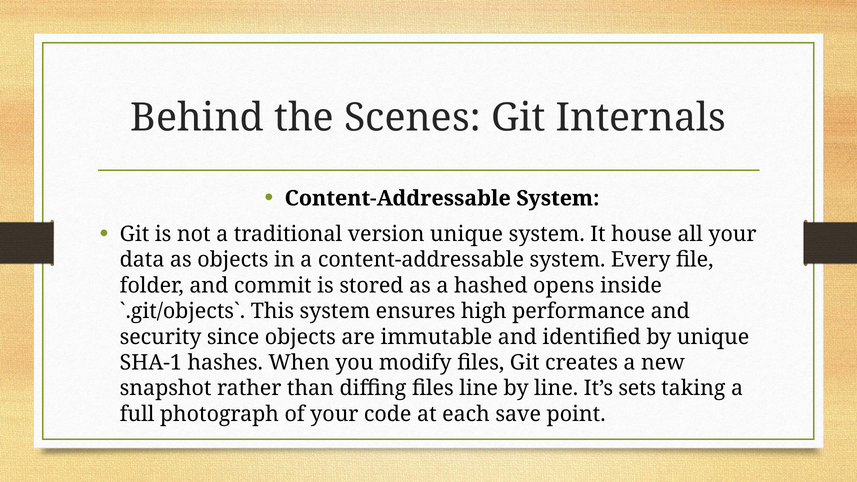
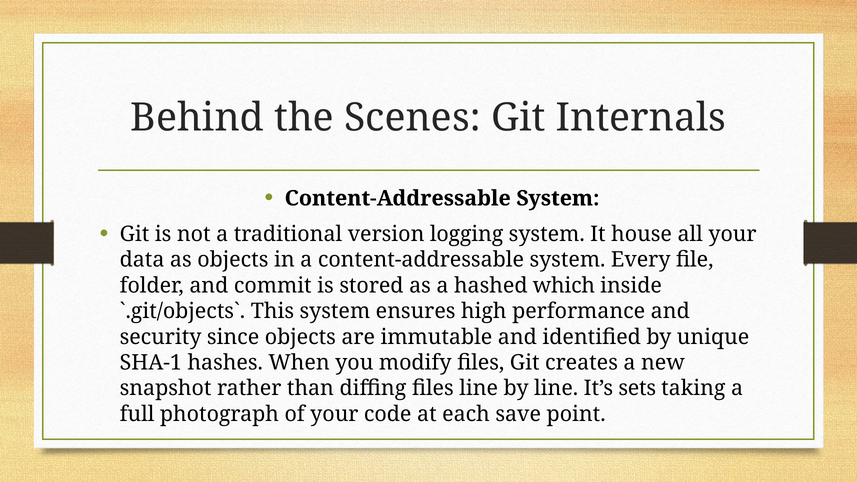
version unique: unique -> logging (467, 234)
opens: opens -> which (564, 286)
